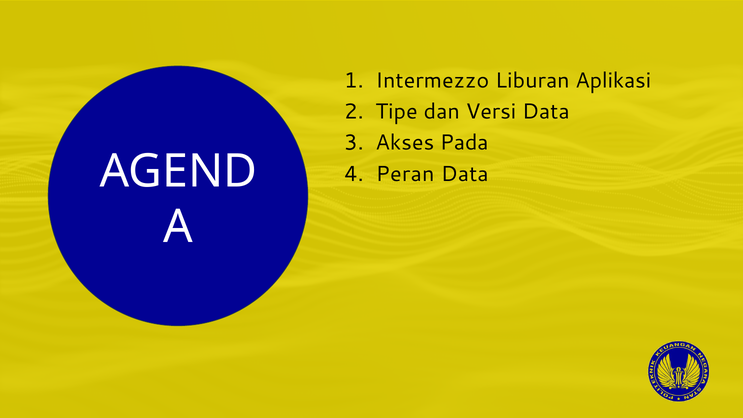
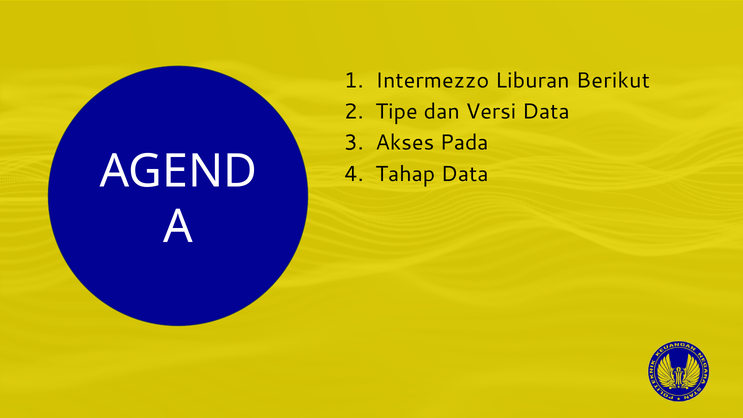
Aplikasi: Aplikasi -> Berikut (613, 80)
Peran: Peran -> Tahap (405, 174)
